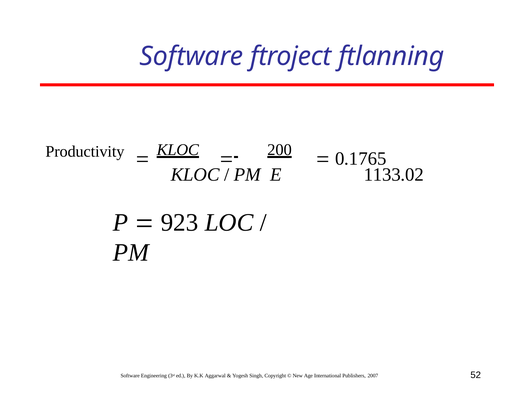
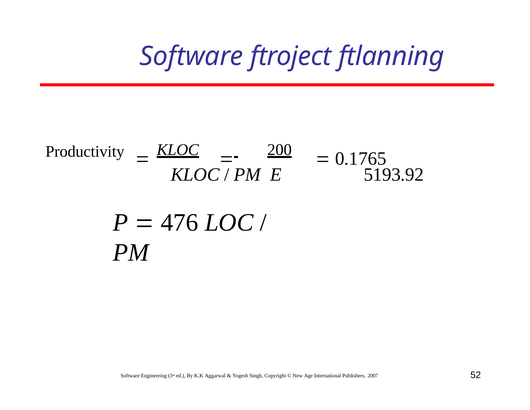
1133.02: 1133.02 -> 5193.92 (394, 175)
923: 923 -> 476 (180, 222)
